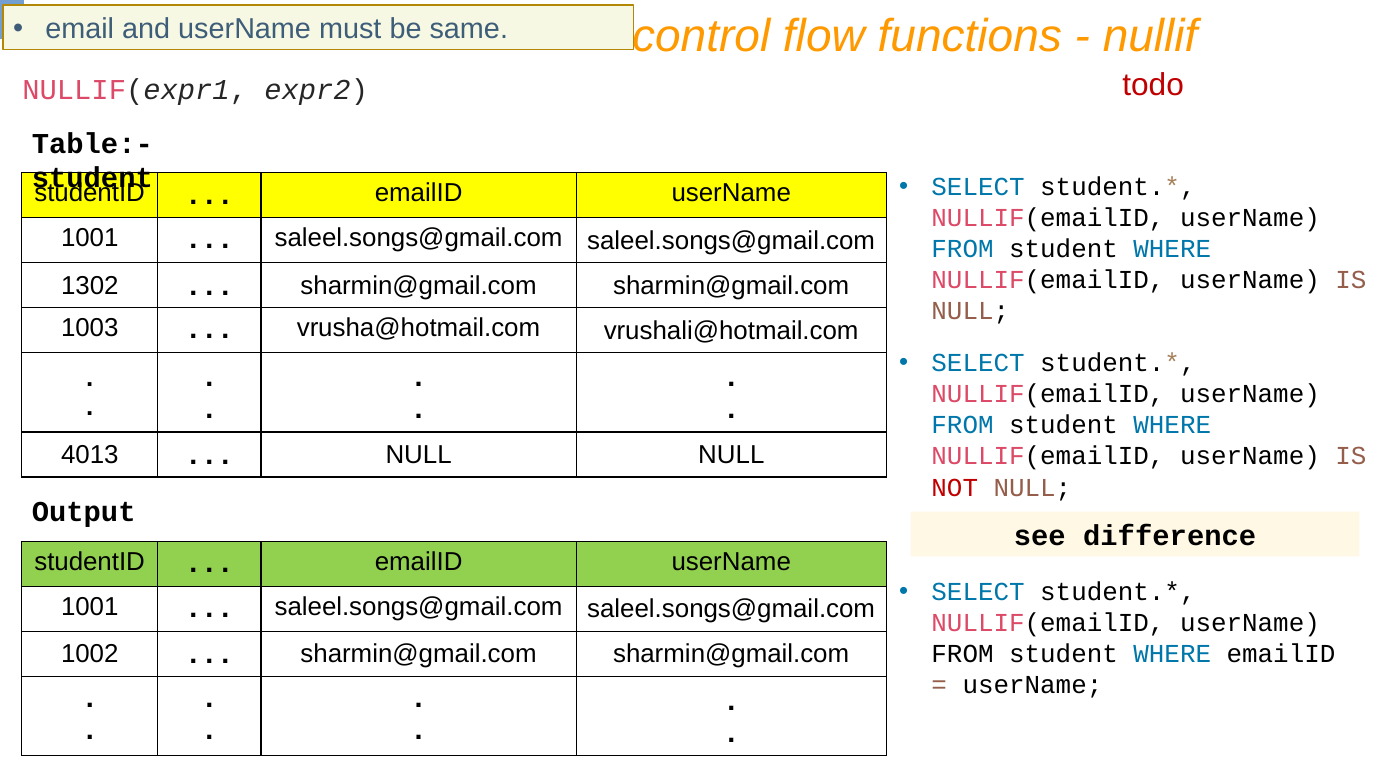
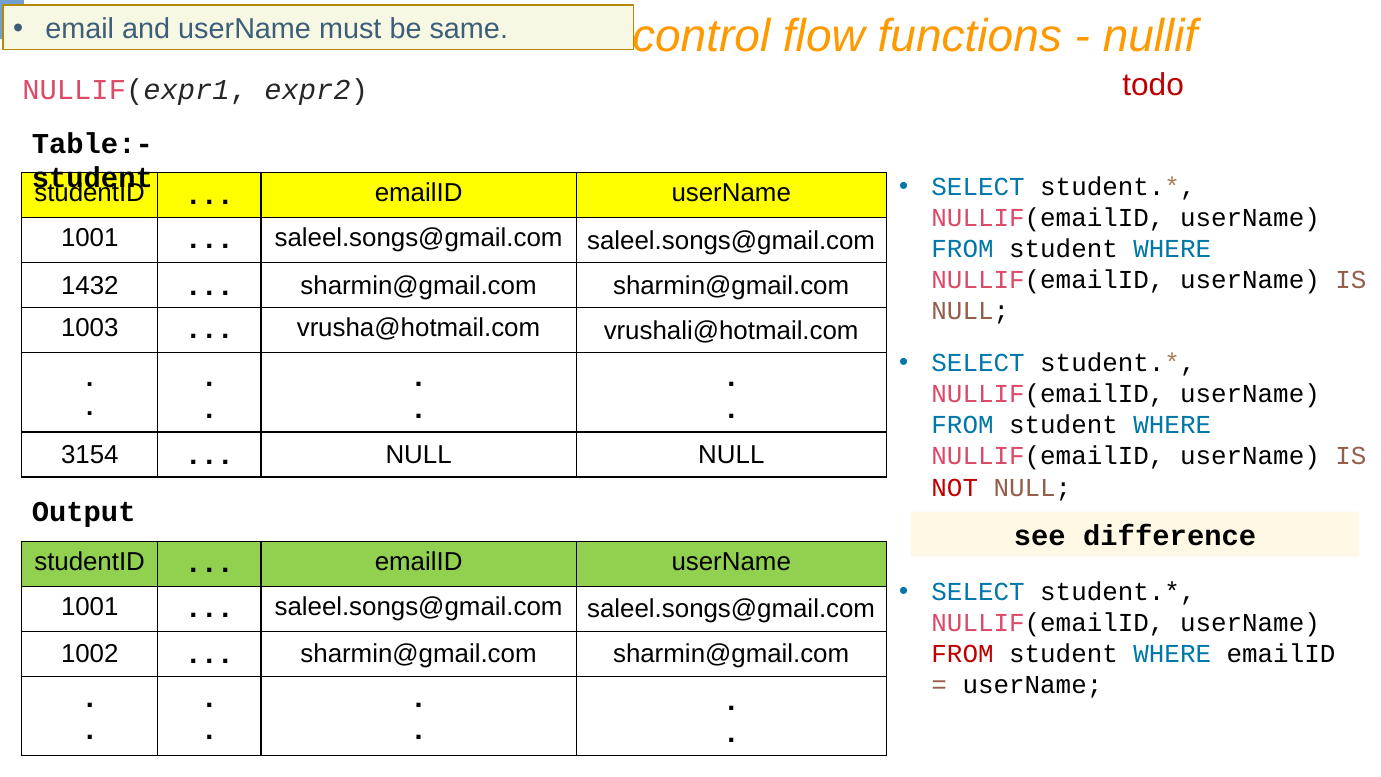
1302: 1302 -> 1432 (90, 285)
4013: 4013 -> 3154 (90, 455)
FROM colour: black -> red (963, 654)
